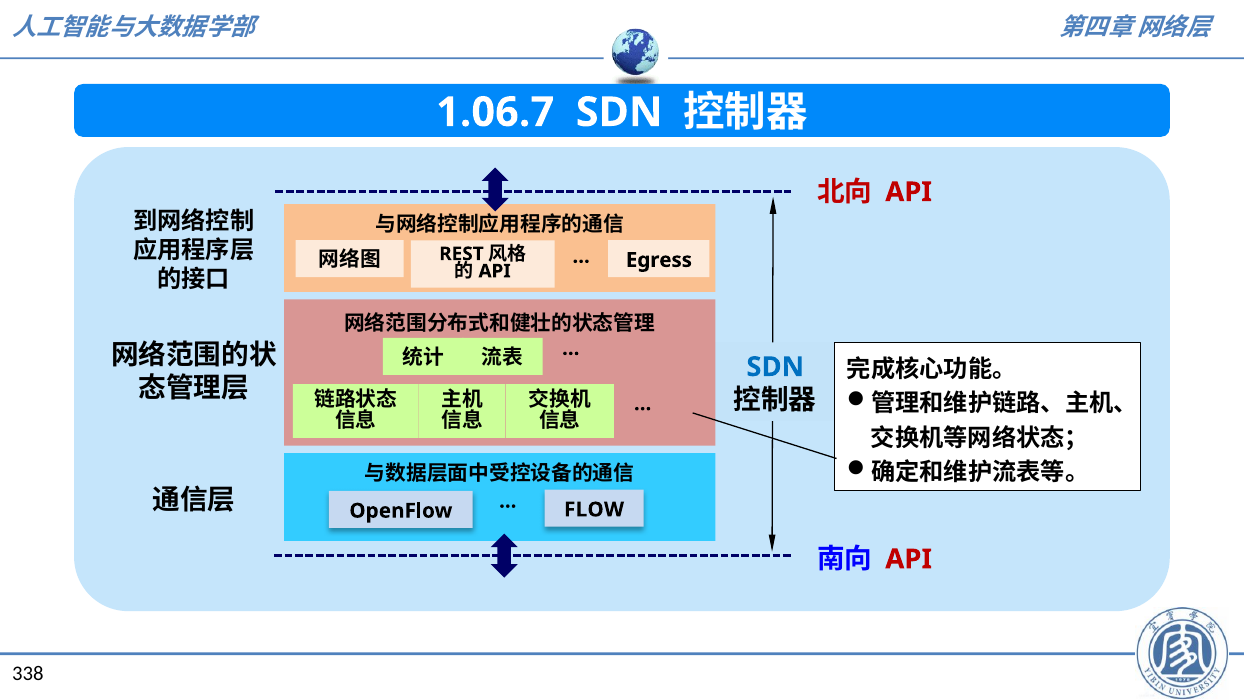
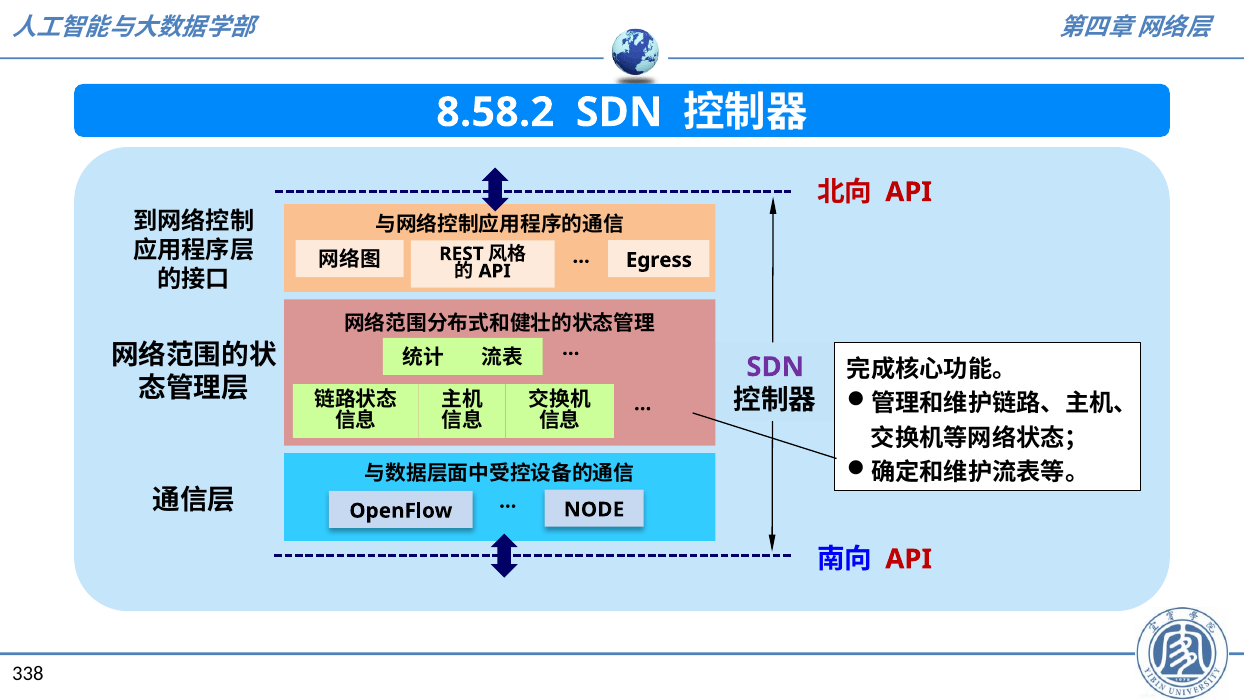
1.06.7: 1.06.7 -> 8.58.2 (495, 112)
SDN colour: blue -> purple (775, 367)
FLOW: FLOW -> NODE (594, 509)
